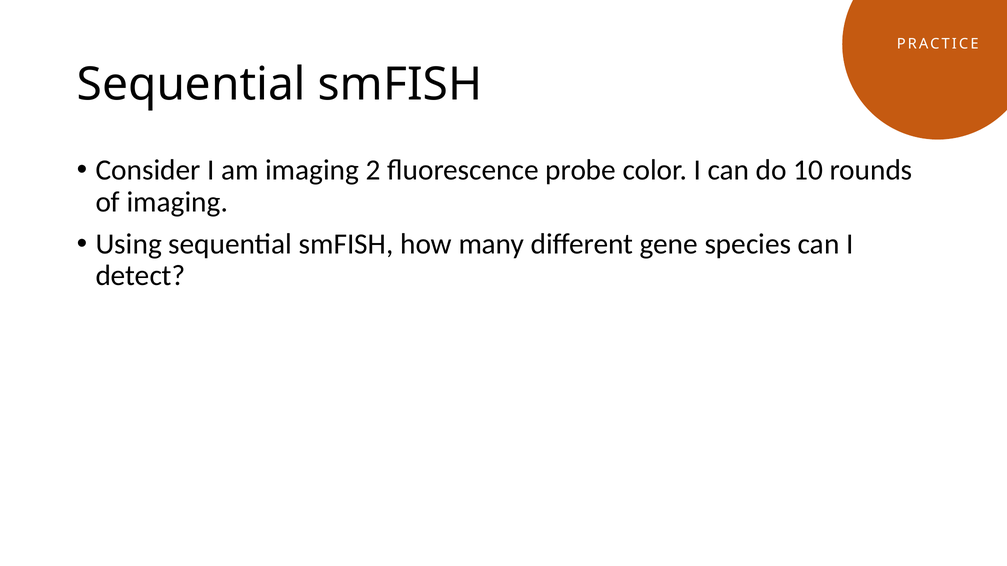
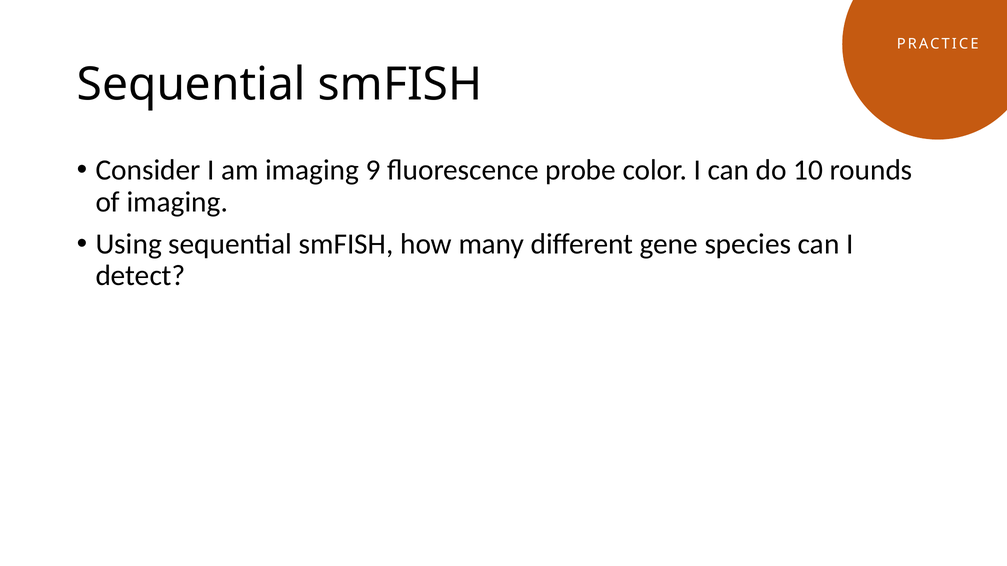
2: 2 -> 9 (373, 170)
